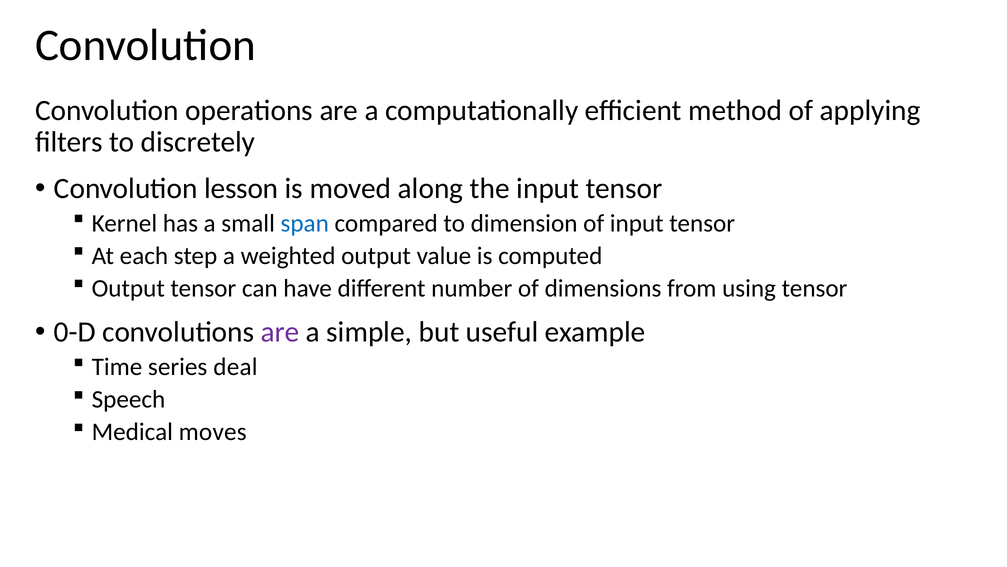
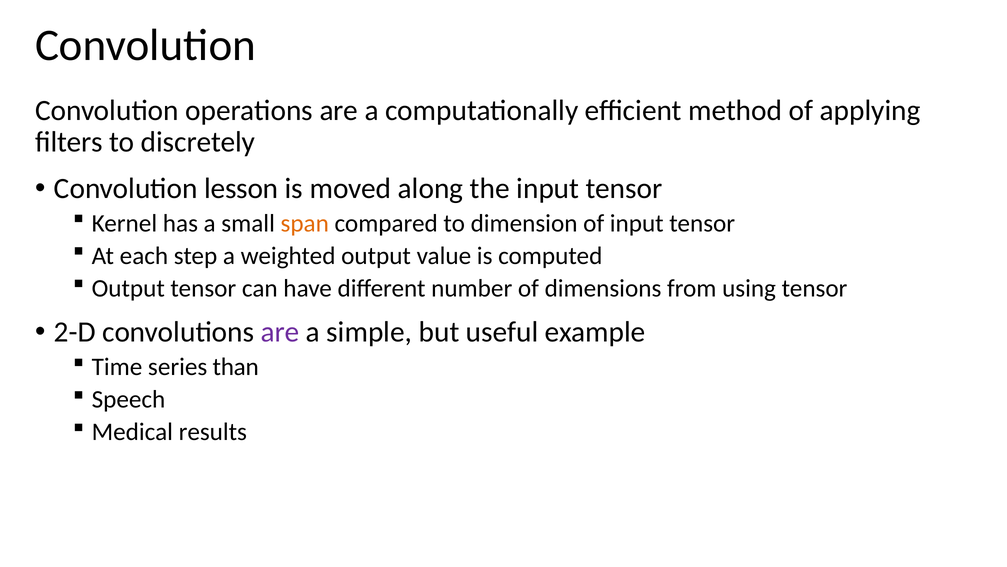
span colour: blue -> orange (305, 223)
0-D: 0-D -> 2-D (75, 332)
deal: deal -> than (236, 367)
moves: moves -> results (213, 431)
